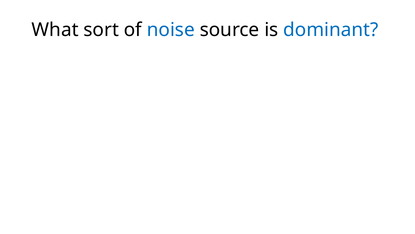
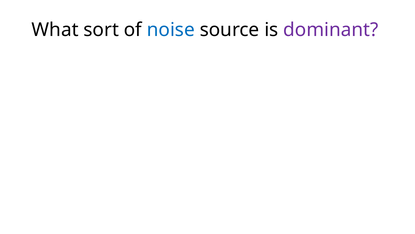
dominant colour: blue -> purple (331, 30)
